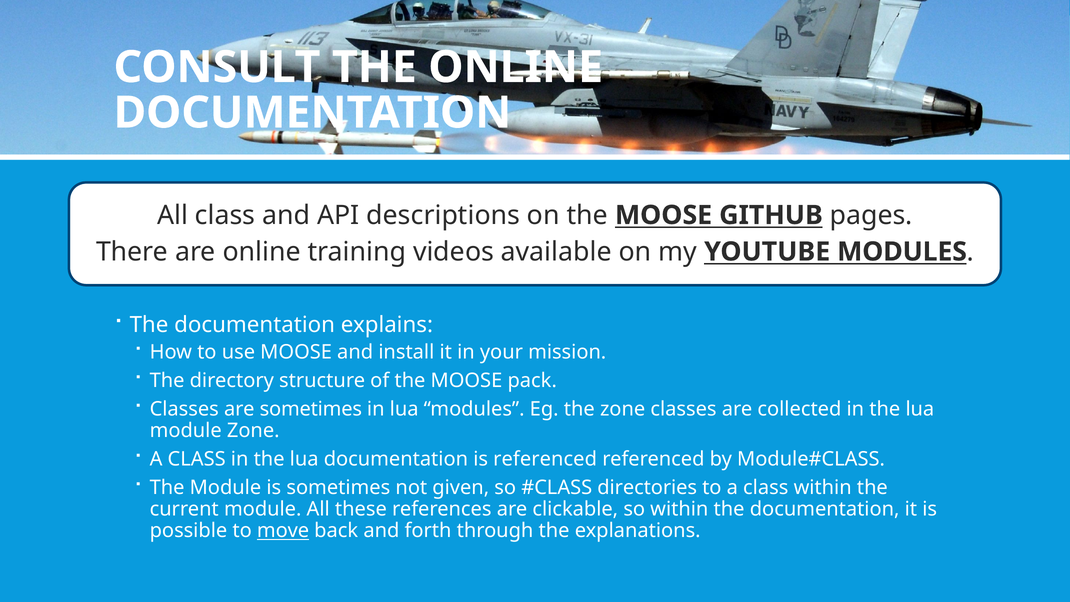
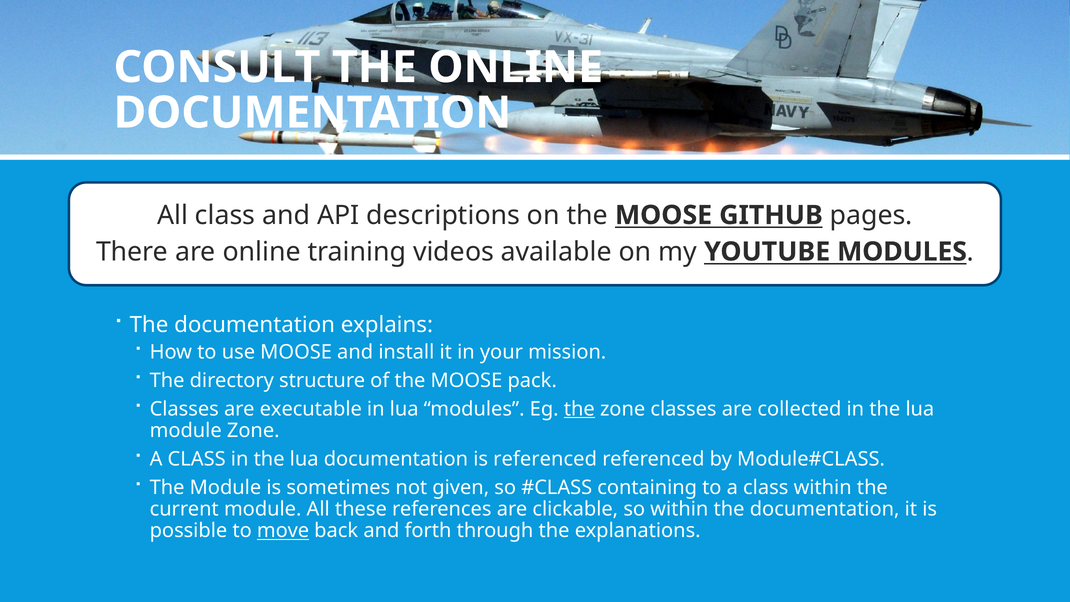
are sometimes: sometimes -> executable (311, 409)
the underline: none -> present (579, 409)
directories: directories -> containing (647, 487)
